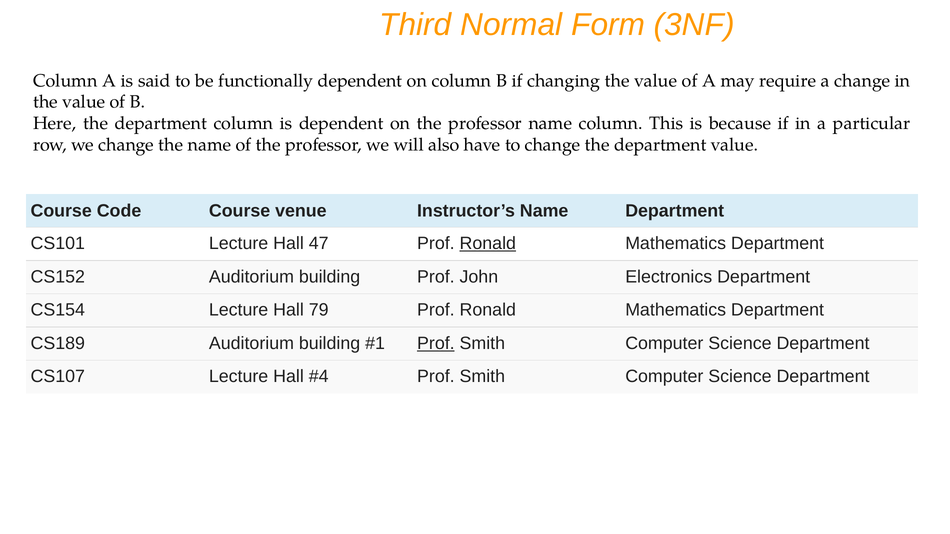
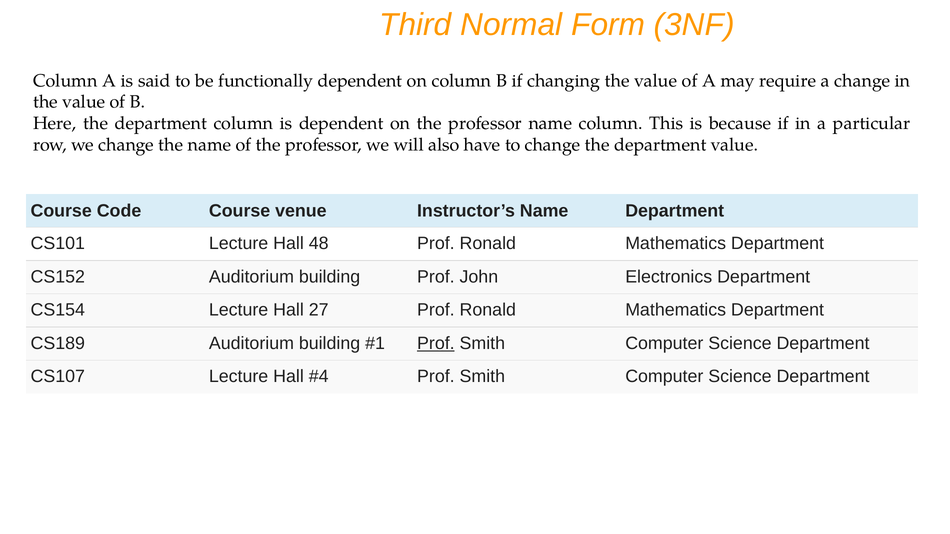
47: 47 -> 48 (319, 244)
Ronald underline: present -> none (488, 244)
79: 79 -> 27 (319, 310)
